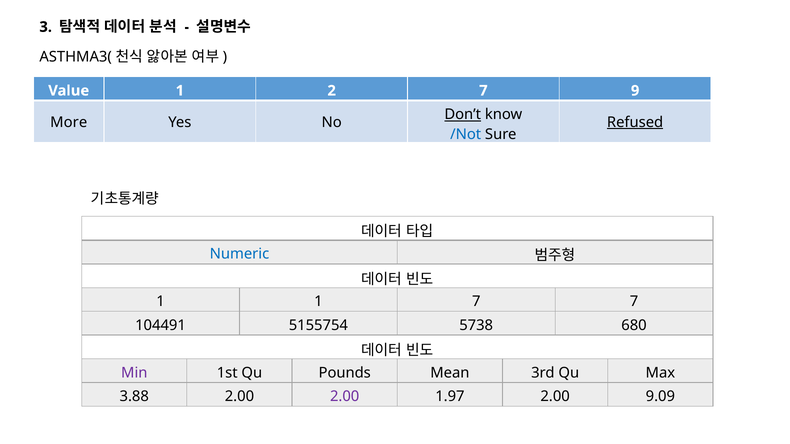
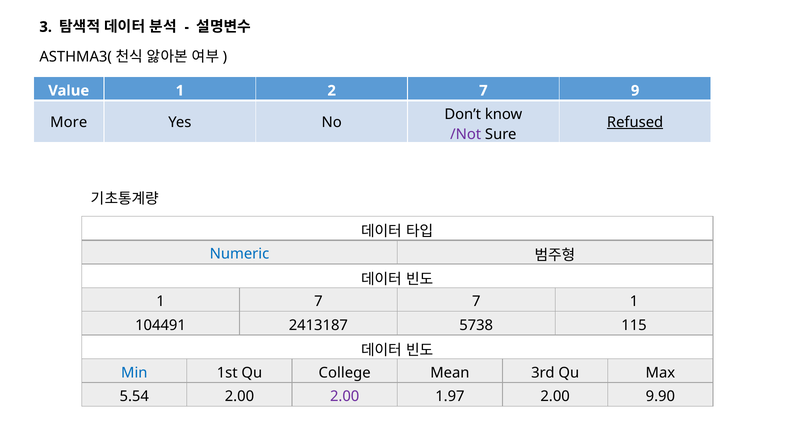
Don’t underline: present -> none (463, 115)
/Not colour: blue -> purple (466, 135)
1 1: 1 -> 7 (318, 302)
7 7: 7 -> 1 (634, 302)
5155754: 5155754 -> 2413187 (318, 325)
680: 680 -> 115 (634, 325)
Min colour: purple -> blue (134, 373)
Pounds: Pounds -> College (345, 373)
3.88: 3.88 -> 5.54 (134, 397)
9.09: 9.09 -> 9.90 (660, 397)
